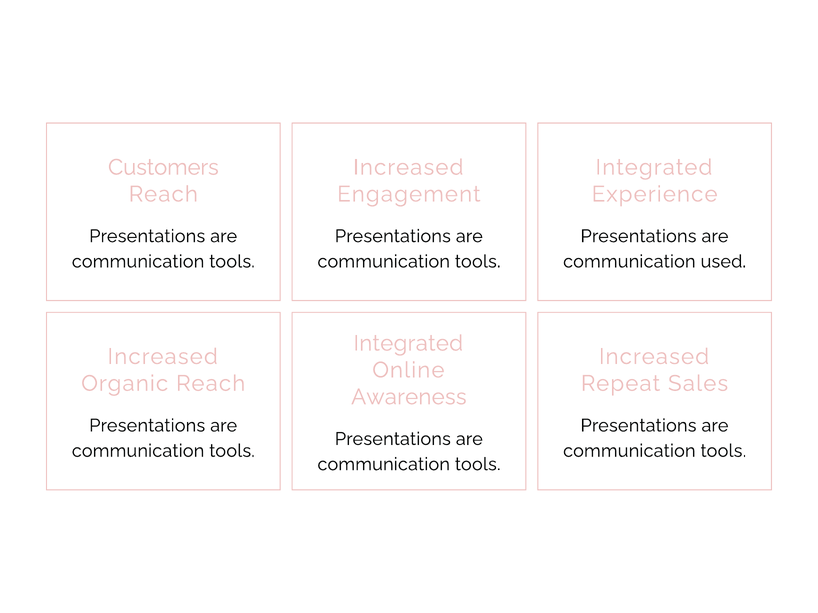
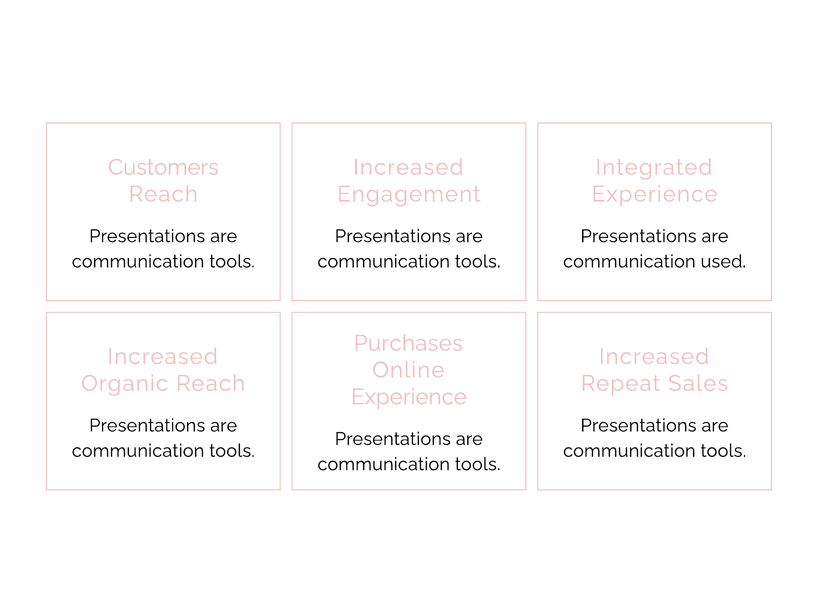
Integrated: Integrated -> Purchases (408, 344)
Awareness: Awareness -> Experience (409, 397)
